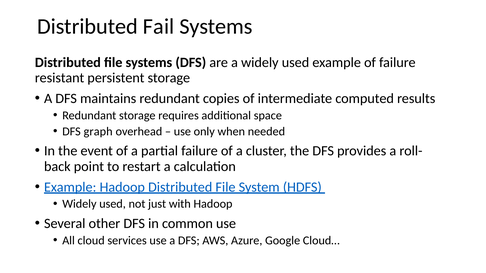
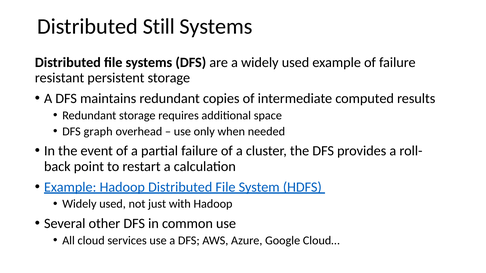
Fail: Fail -> Still (159, 26)
